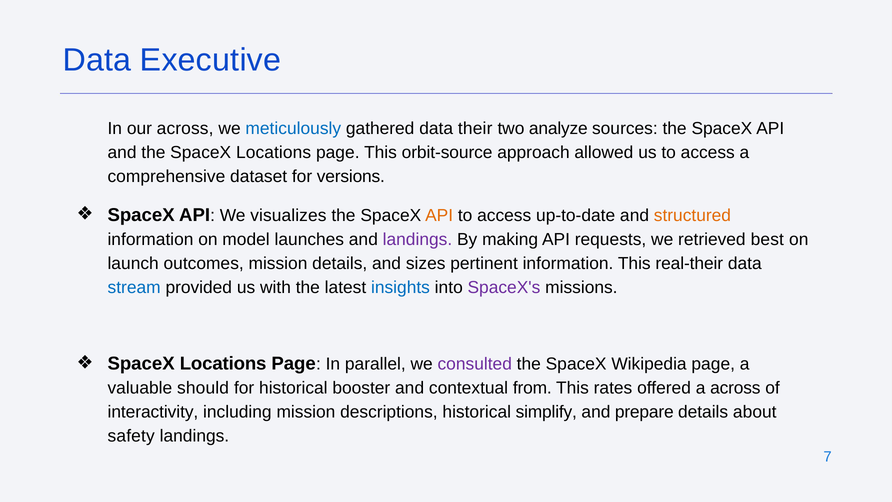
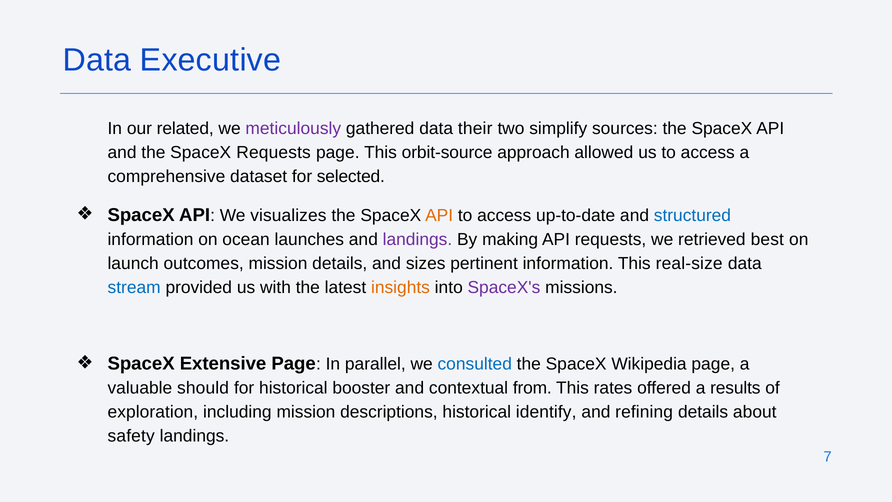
our across: across -> related (185, 128)
meticulously colour: blue -> purple (293, 128)
analyze: analyze -> simplify (558, 128)
the SpaceX Locations: Locations -> Requests (274, 152)
versions: versions -> selected (351, 176)
structured colour: orange -> blue (692, 215)
model: model -> ocean (246, 239)
real-their: real-their -> real-size (689, 263)
insights colour: blue -> orange (400, 287)
Locations: Locations -> Extensive (223, 363)
consulted colour: purple -> blue (475, 364)
a across: across -> results (735, 388)
interactivity: interactivity -> exploration (153, 412)
simplify: simplify -> identify (546, 412)
prepare: prepare -> refining (644, 412)
